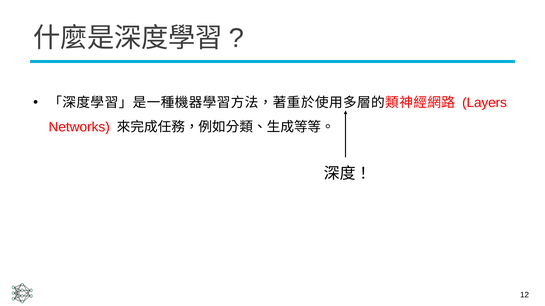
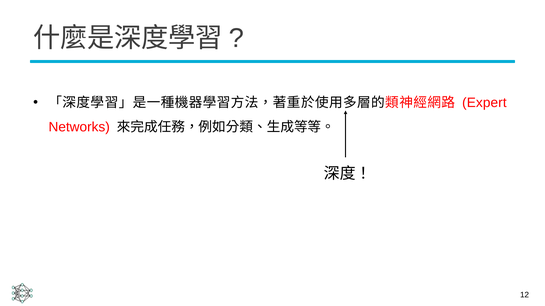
Layers: Layers -> Expert (484, 103)
